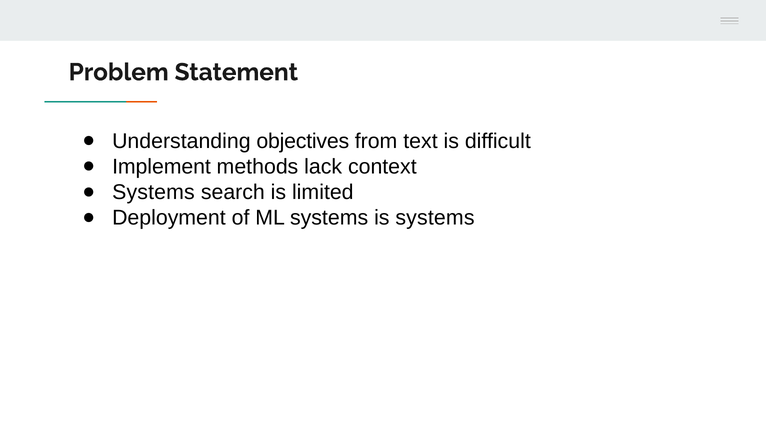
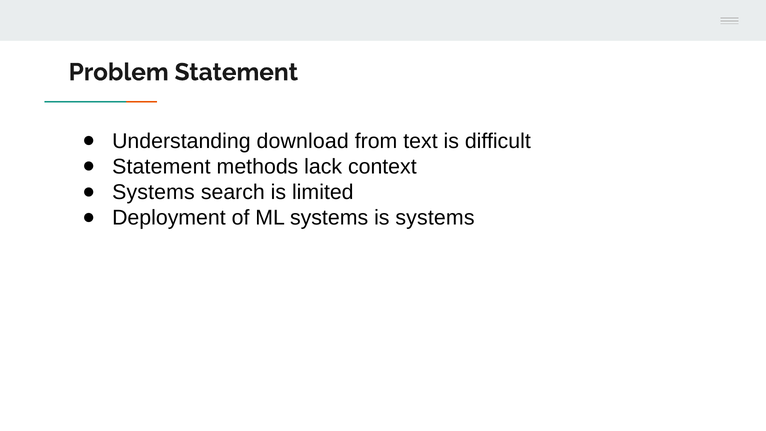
objectives: objectives -> download (303, 141)
Implement: Implement -> Statement (161, 167)
